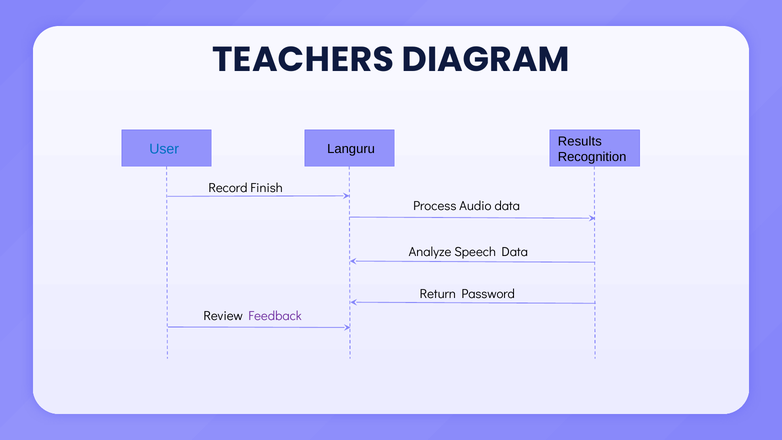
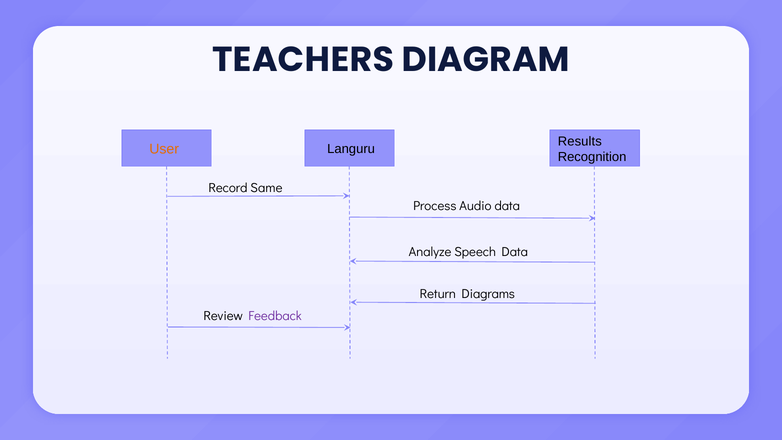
User colour: blue -> orange (164, 149)
Finish: Finish -> Same (266, 188)
Password: Password -> Diagrams (488, 294)
